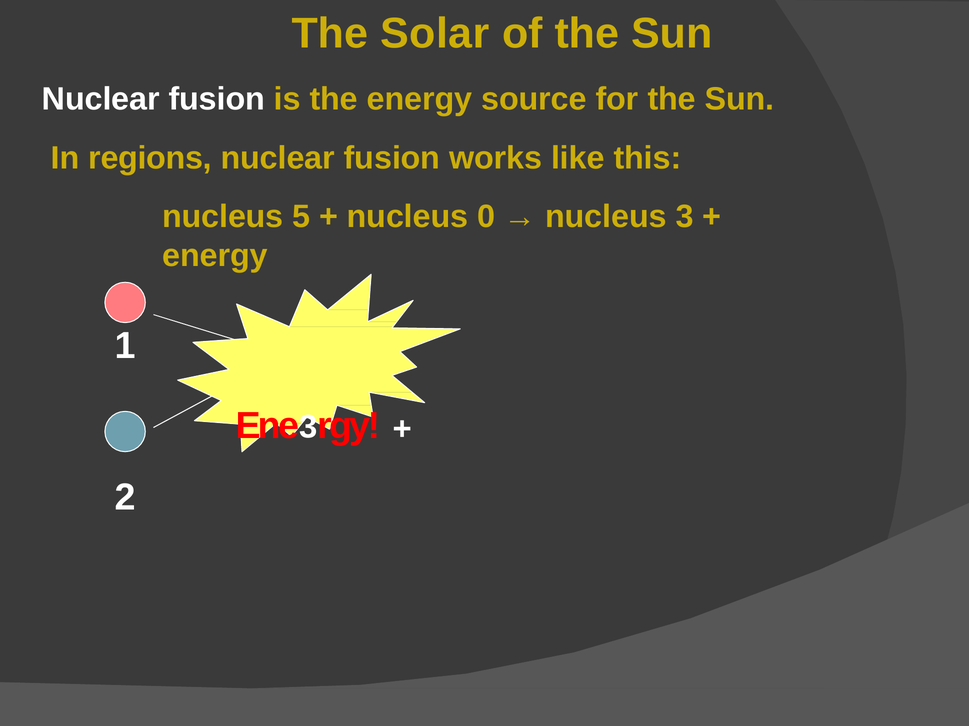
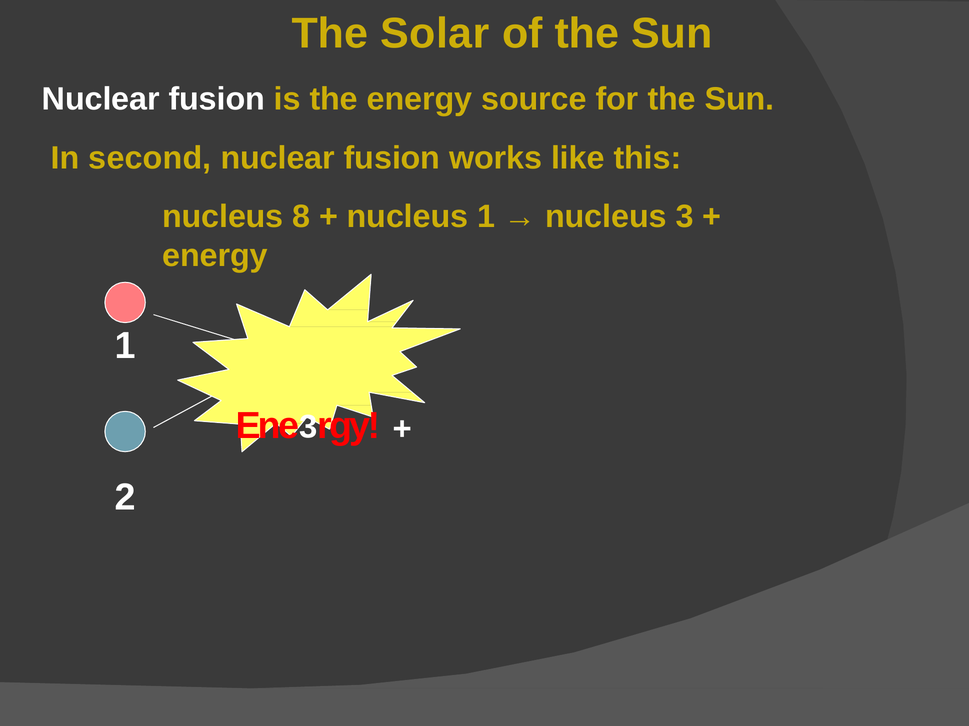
regions: regions -> second (150, 158)
5: 5 -> 8 (301, 217)
nucleus 0: 0 -> 1 (486, 217)
